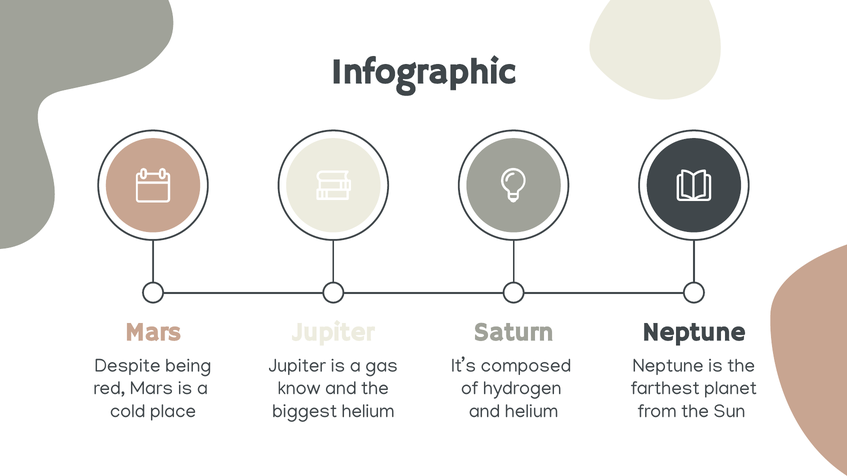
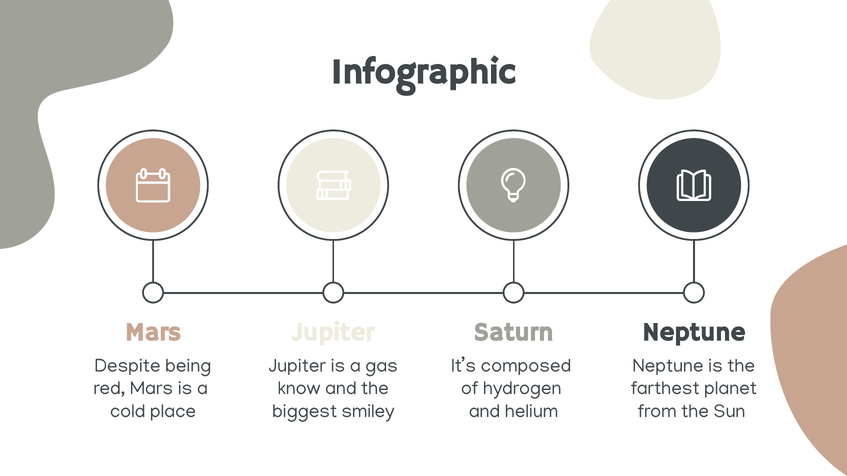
biggest helium: helium -> smiley (368, 411)
